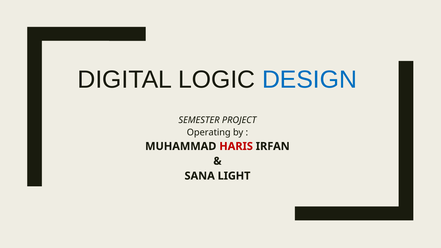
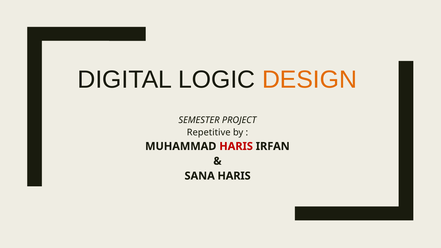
DESIGN colour: blue -> orange (310, 80)
Operating: Operating -> Repetitive (209, 132)
SANA LIGHT: LIGHT -> HARIS (234, 176)
